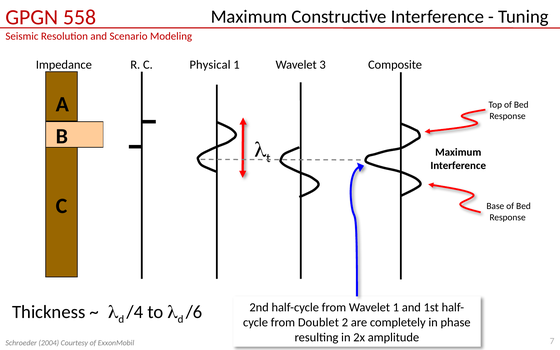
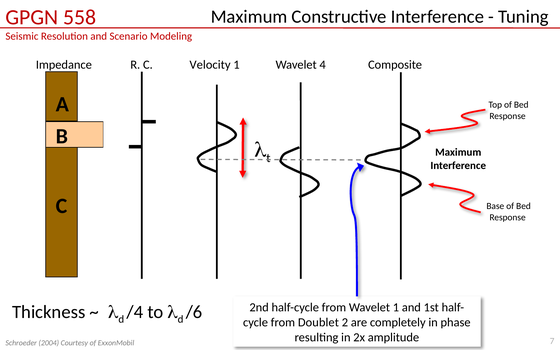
Physical: Physical -> Velocity (210, 65)
3: 3 -> 4 (323, 65)
